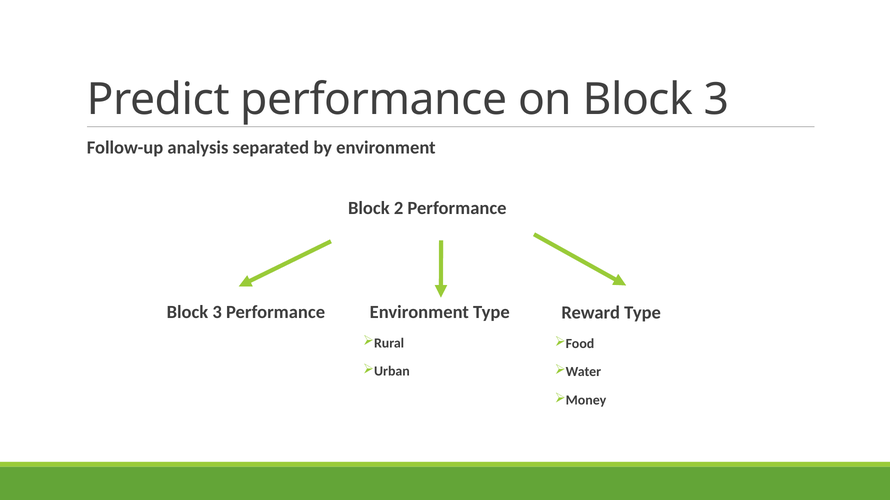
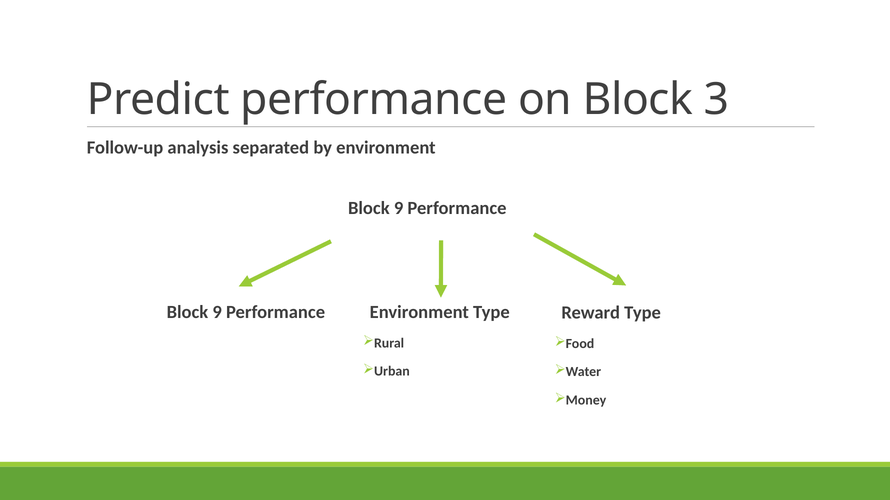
2: 2 -> 9 (399, 208)
3: 3 -> 9 (217, 312)
